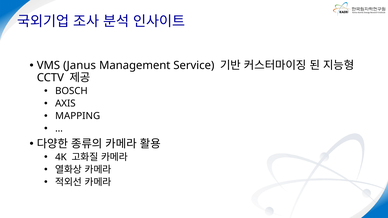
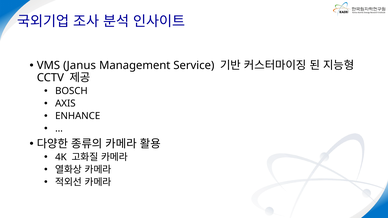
MAPPING: MAPPING -> ENHANCE (78, 116)
